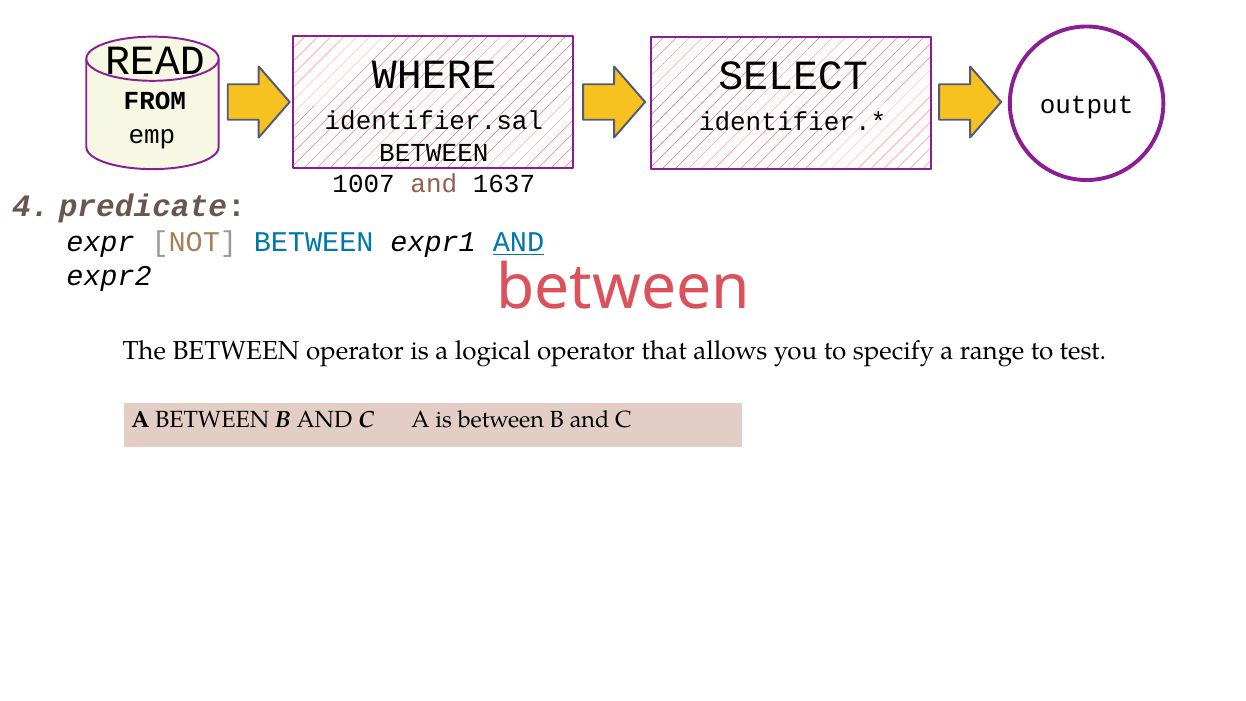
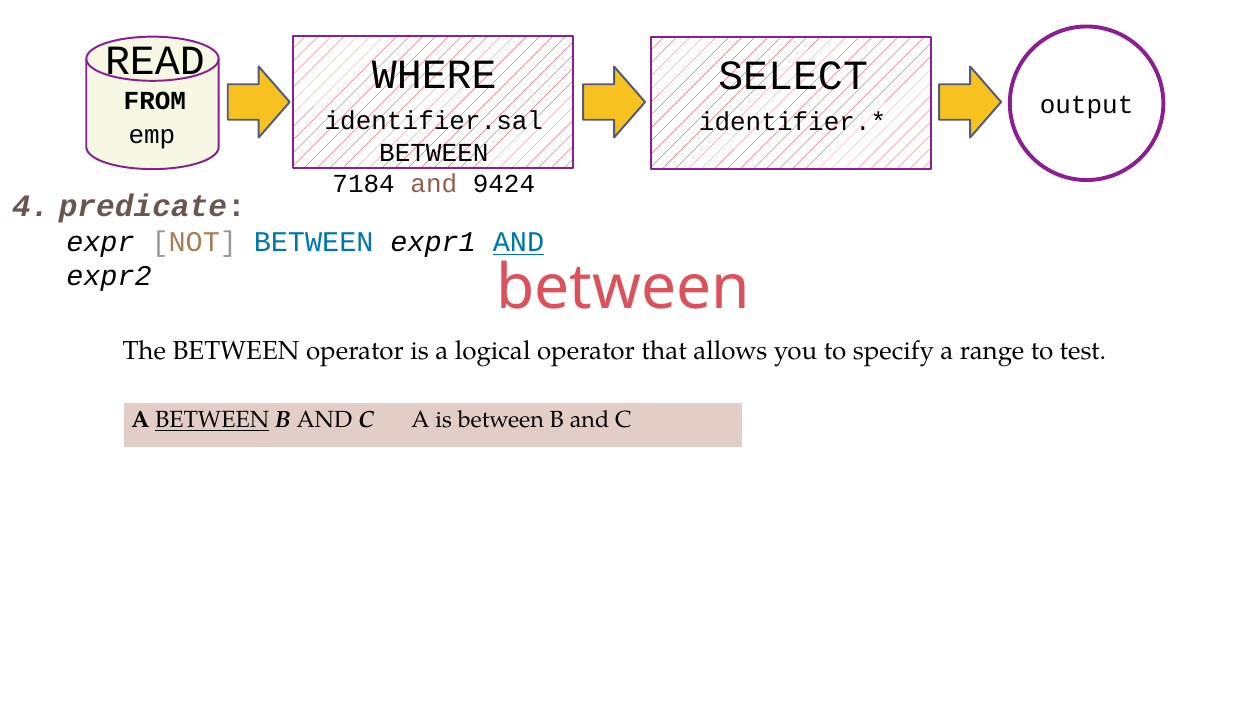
1007: 1007 -> 7184 (364, 184)
1637: 1637 -> 9424 (504, 184)
BETWEEN underline: none -> present (212, 420)
